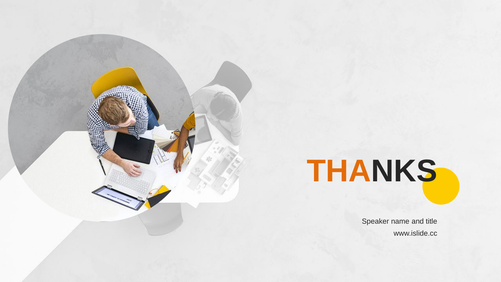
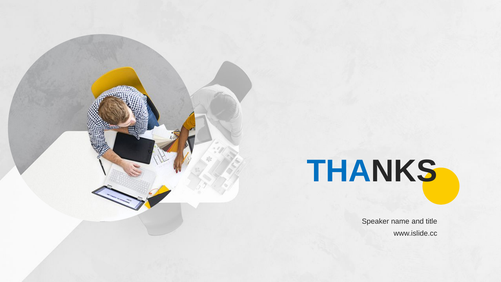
THA colour: orange -> blue (339, 171)
